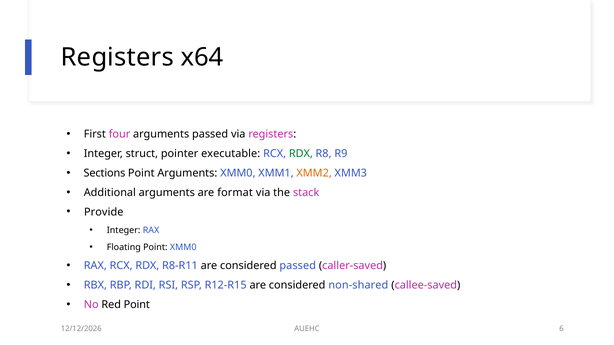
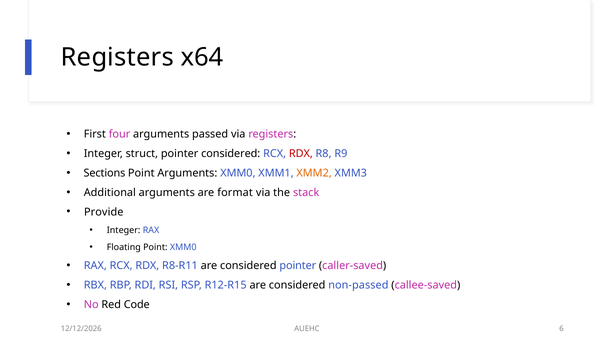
pointer executable: executable -> considered (231, 154)
RDX colour: green -> red (301, 154)
considered passed: passed -> pointer (298, 266)
non-shared: non-shared -> non-passed (358, 285)
Red Point: Point -> Code (137, 305)
